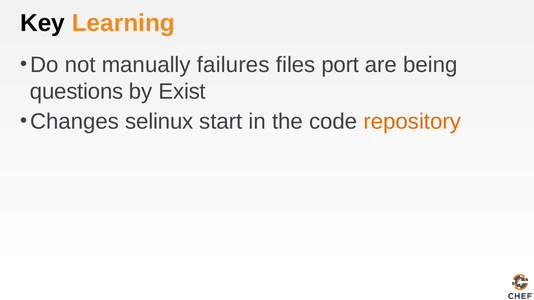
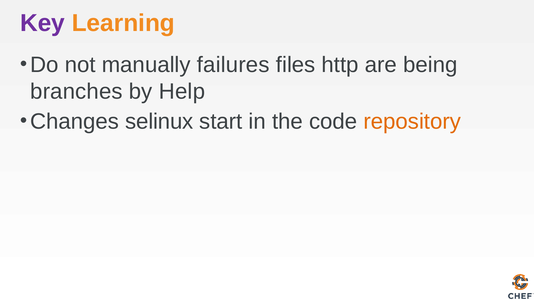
Key colour: black -> purple (42, 23)
port: port -> http (340, 65)
questions: questions -> branches (76, 92)
Exist: Exist -> Help (182, 92)
